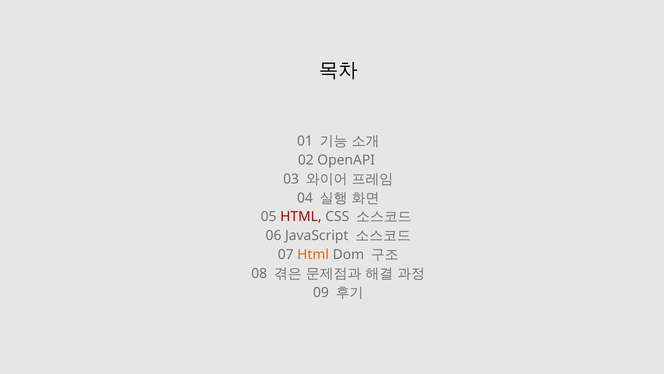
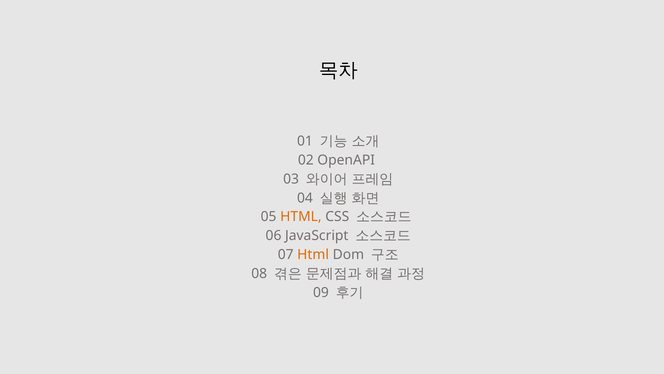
HTML colour: red -> orange (301, 217)
